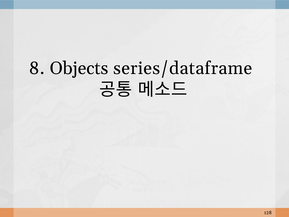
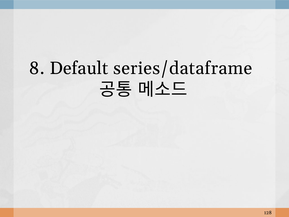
Objects: Objects -> Default (79, 68)
